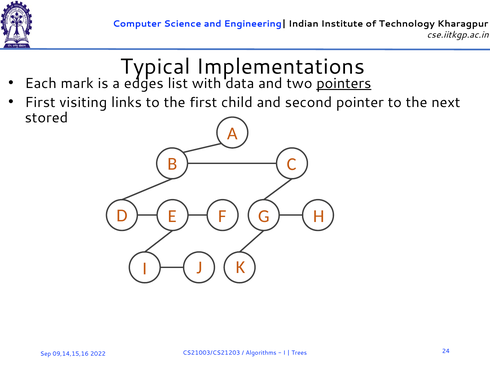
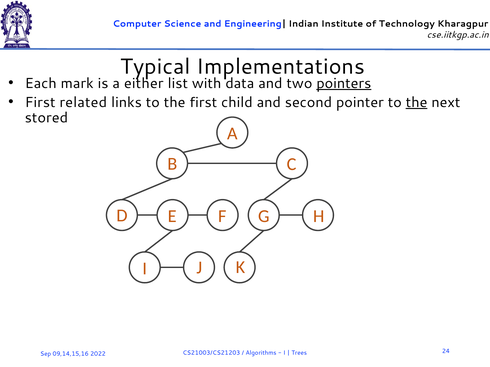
edges: edges -> either (144, 83)
visiting: visiting -> related (83, 102)
the underline: none -> present (417, 102)
